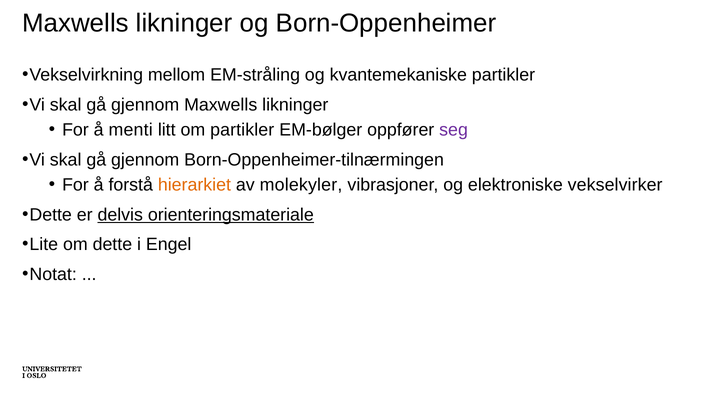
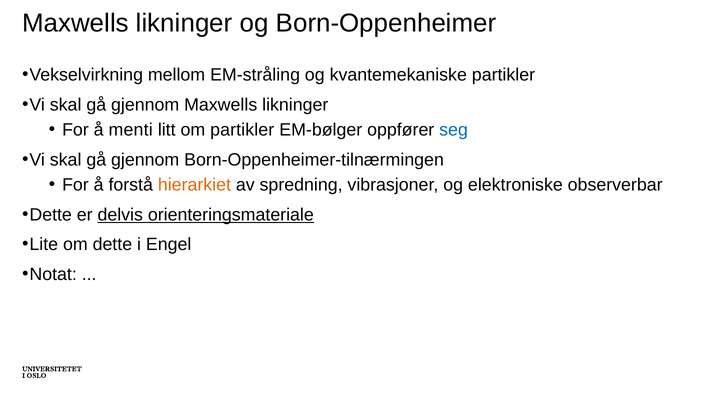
seg colour: purple -> blue (454, 130)
molekyler: molekyler -> spredning (301, 185)
vekselvirker: vekselvirker -> observerbar (615, 185)
